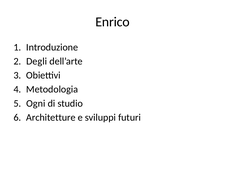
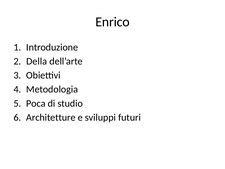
Degli: Degli -> Della (37, 61)
Ogni: Ogni -> Poca (36, 103)
